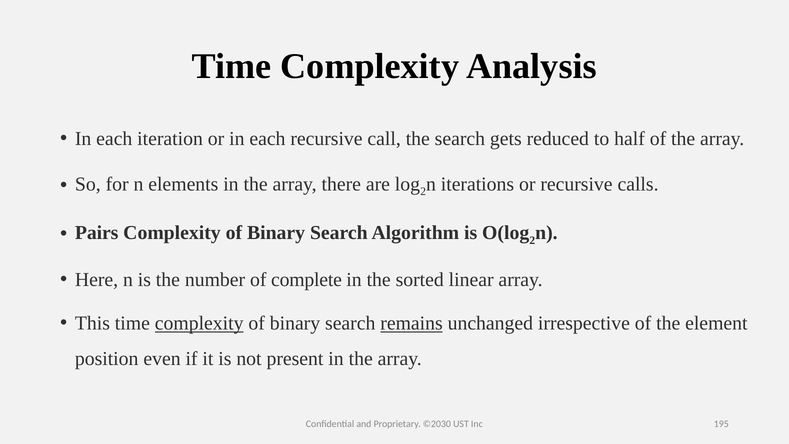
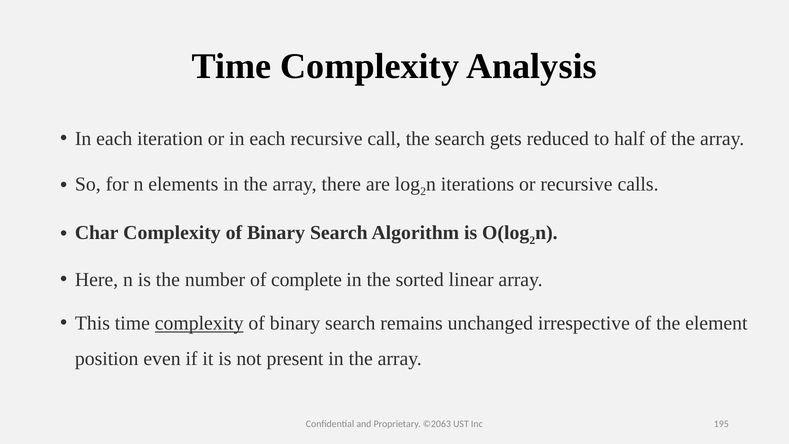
Pairs: Pairs -> Char (97, 233)
remains underline: present -> none (412, 323)
©2030: ©2030 -> ©2063 (437, 424)
